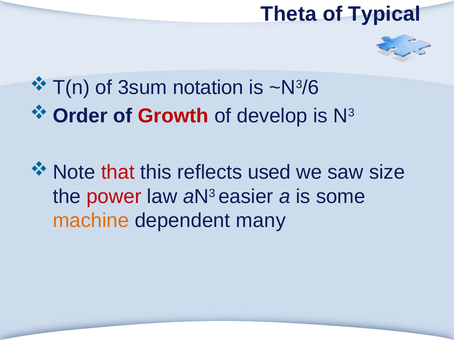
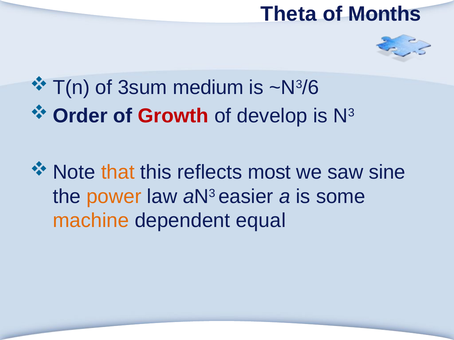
Typical: Typical -> Months (385, 14)
notation: notation -> medium (208, 88)
that colour: red -> orange (118, 173)
used: used -> most (269, 173)
size: size -> sine (387, 173)
power colour: red -> orange (114, 197)
many: many -> equal (261, 221)
